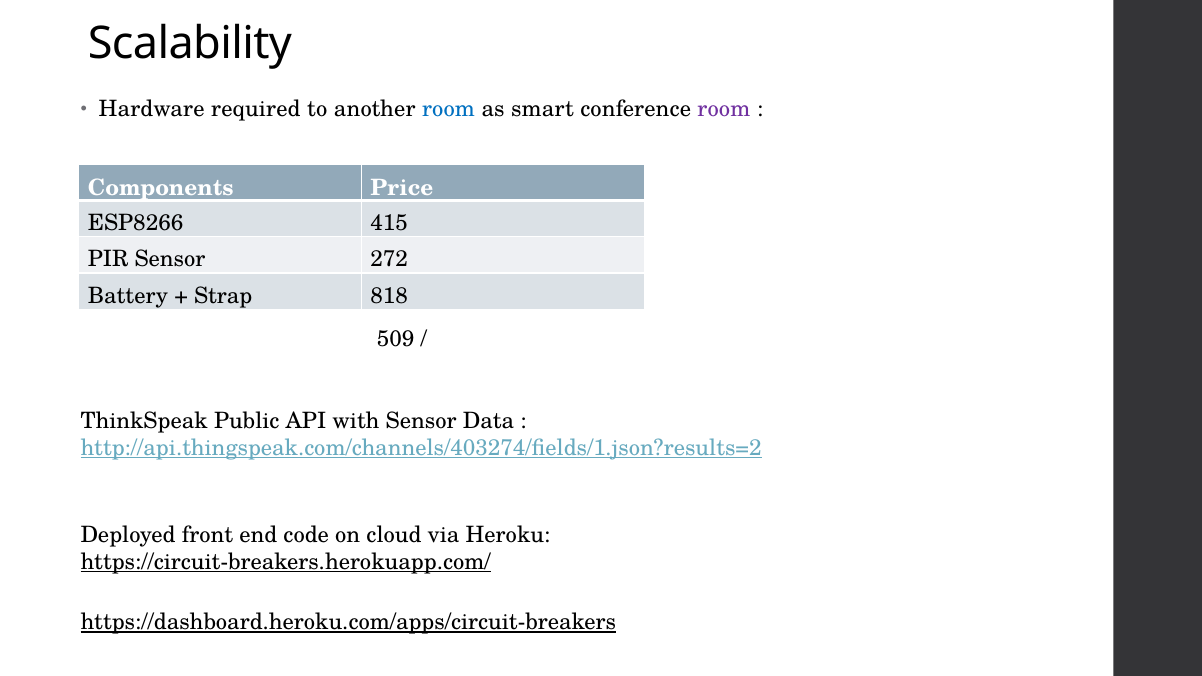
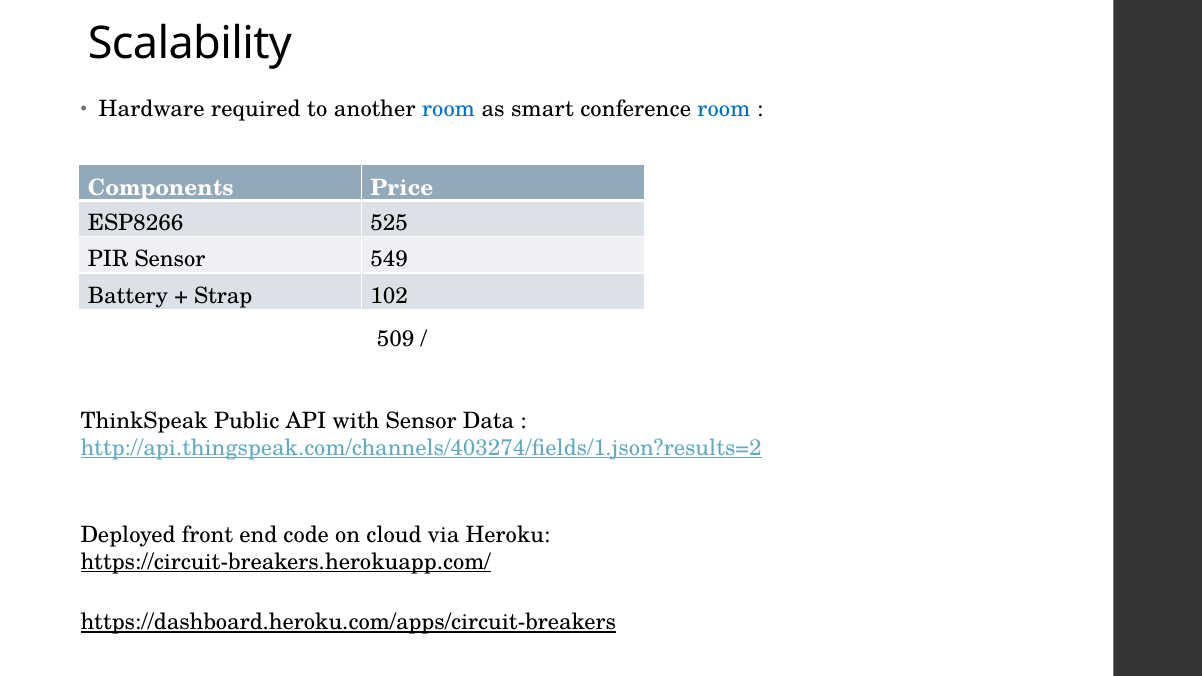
room colour: purple -> blue (724, 109)
415: 415 -> 525 (389, 223)
272: 272 -> 549 (389, 260)
818: 818 -> 102 (389, 296)
